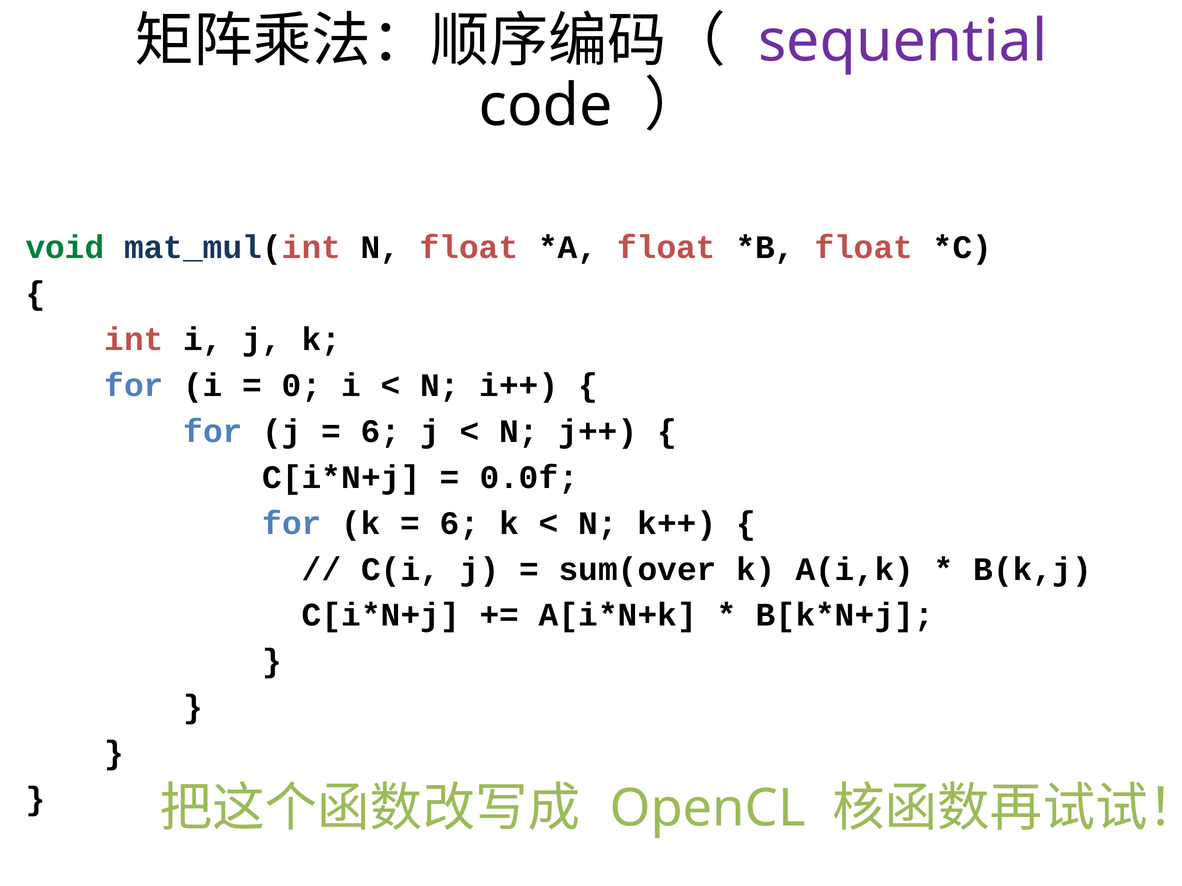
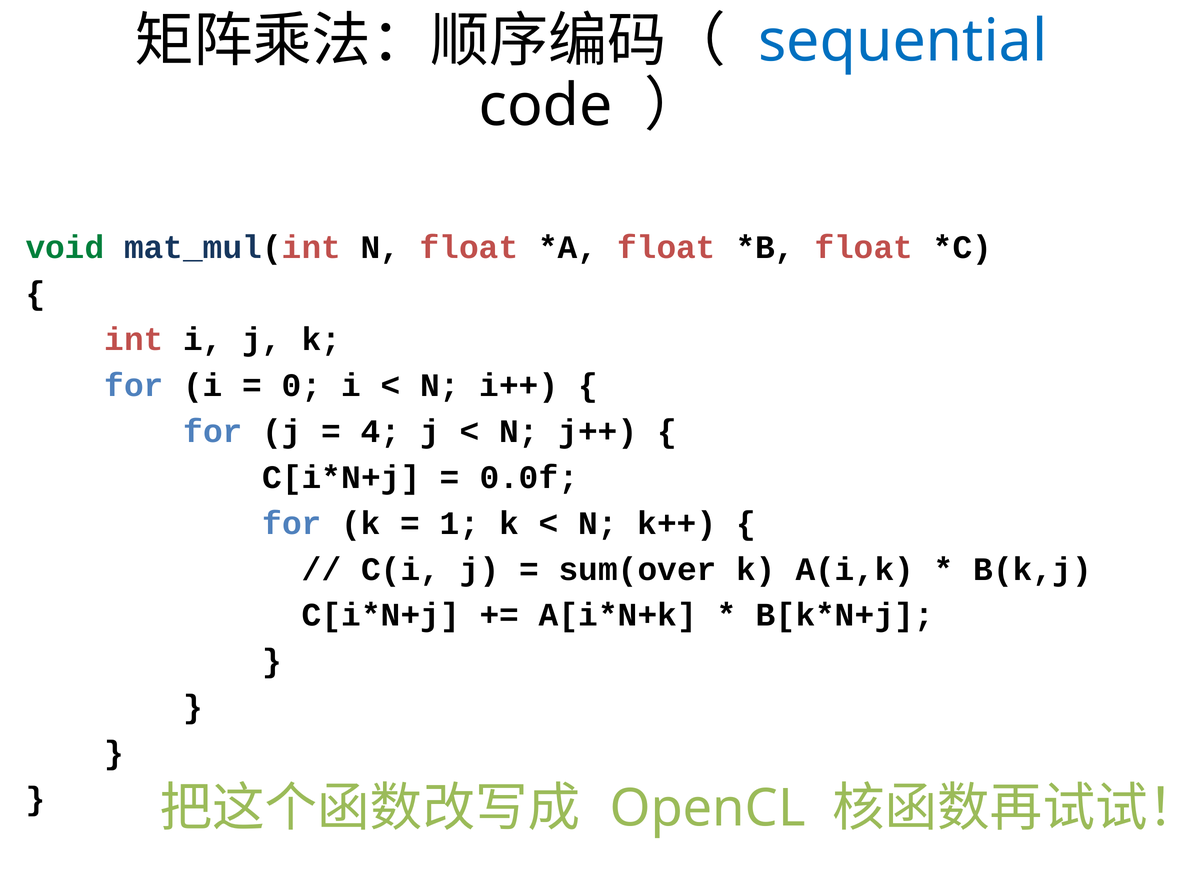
sequential colour: purple -> blue (903, 41)
6: 6 -> 4 (381, 432)
6: 6 -> 1 (460, 524)
